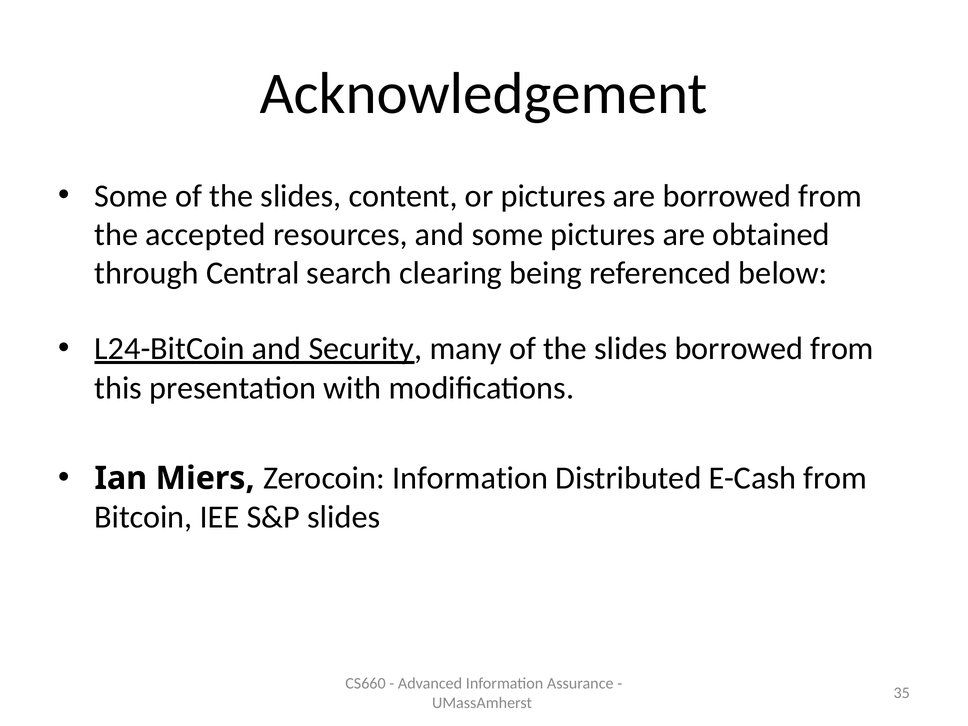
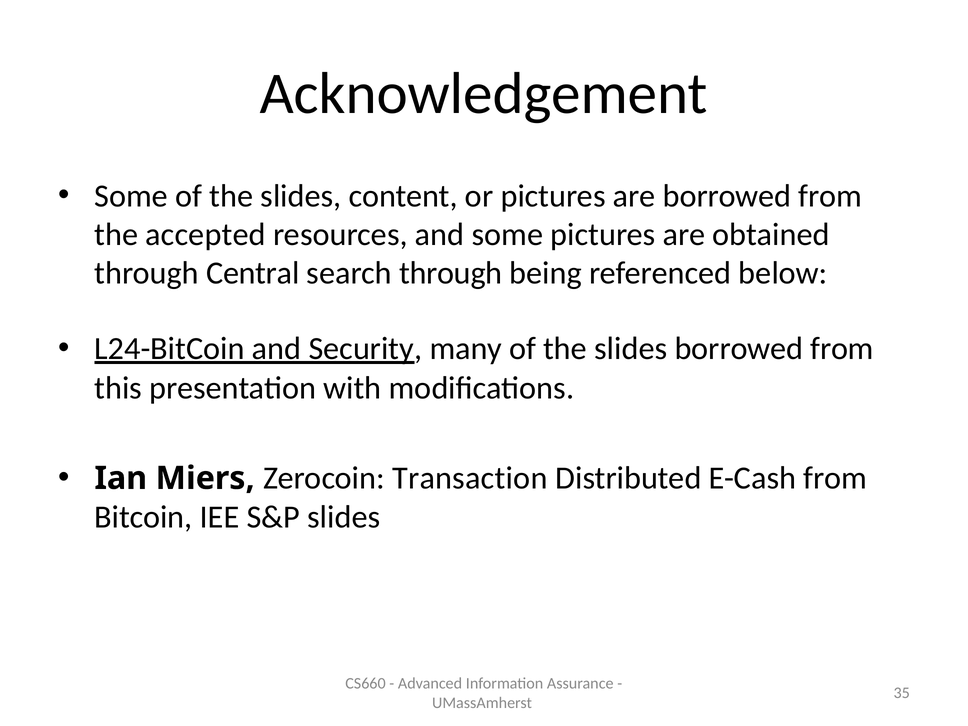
search clearing: clearing -> through (451, 273)
Zerocoin Information: Information -> Transaction (470, 478)
